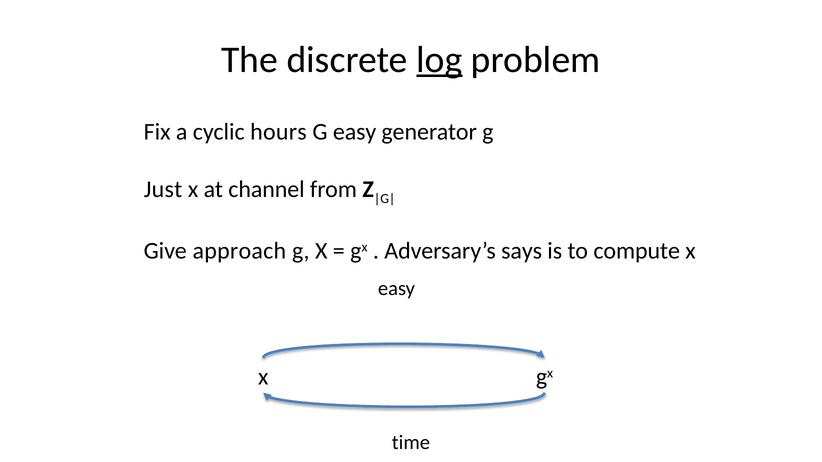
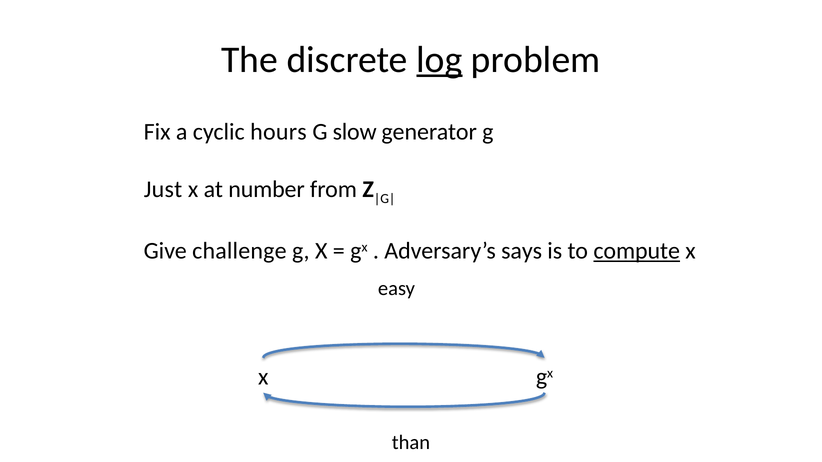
G easy: easy -> slow (355, 132)
channel: channel -> number (267, 190)
approach: approach -> challenge (239, 251)
compute underline: none -> present (637, 251)
time: time -> than (411, 443)
